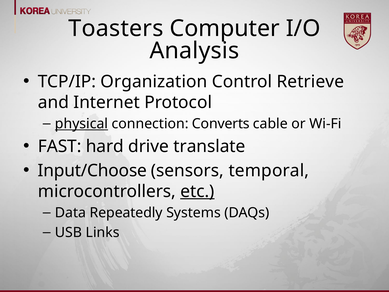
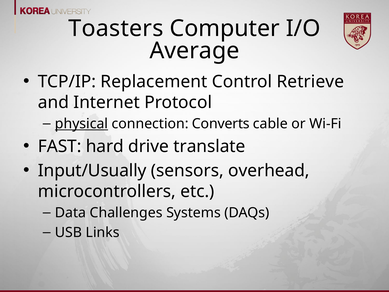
Analysis: Analysis -> Average (195, 51)
Organization: Organization -> Replacement (154, 82)
Input/Choose: Input/Choose -> Input/Usually (92, 170)
temporal: temporal -> overhead (269, 170)
etc underline: present -> none (197, 191)
Repeatedly: Repeatedly -> Challenges (126, 213)
